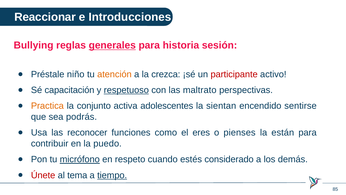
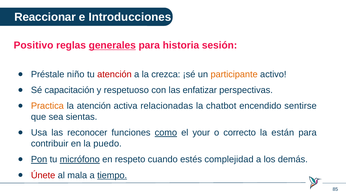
Bullying: Bullying -> Positivo (34, 45)
atención colour: orange -> red (114, 74)
participante colour: red -> orange (234, 74)
respetuoso underline: present -> none (126, 90)
maltrato: maltrato -> enfatizar (200, 90)
la conjunto: conjunto -> atención (94, 106)
adolescentes: adolescentes -> relacionadas (167, 106)
sientan: sientan -> chatbot (221, 106)
podrás: podrás -> sientas (82, 117)
como underline: none -> present (166, 132)
eres: eres -> your (201, 132)
pienses: pienses -> correcto (240, 132)
Pon underline: none -> present (39, 159)
considerado: considerado -> complejidad (229, 159)
tema: tema -> mala (77, 175)
